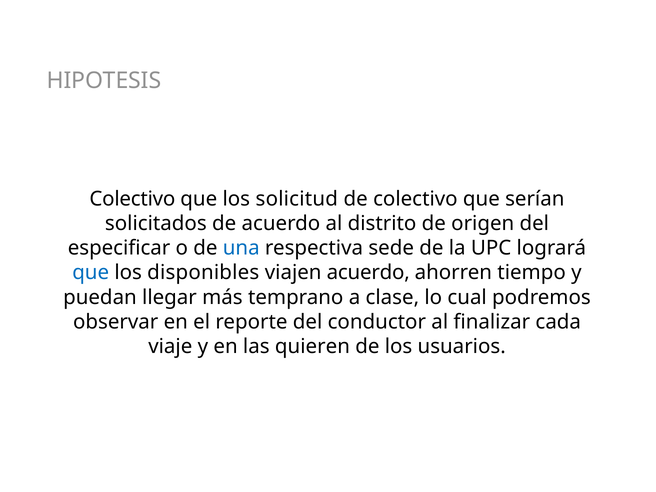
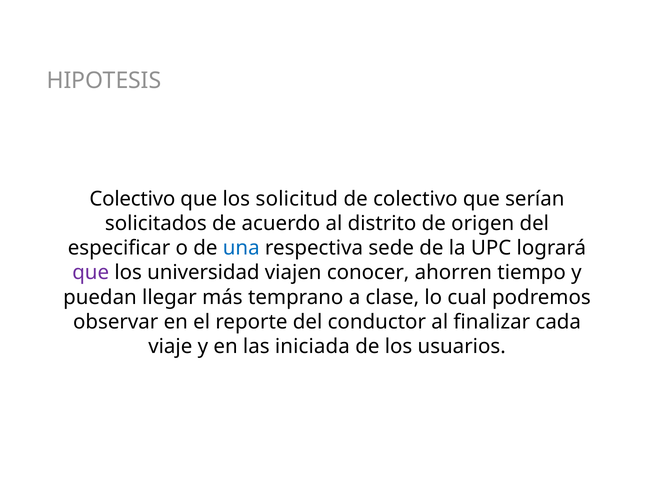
que colour: blue -> purple (91, 273)
disponibles: disponibles -> universidad (203, 273)
viajen acuerdo: acuerdo -> conocer (368, 273)
quieren: quieren -> iniciada (312, 347)
